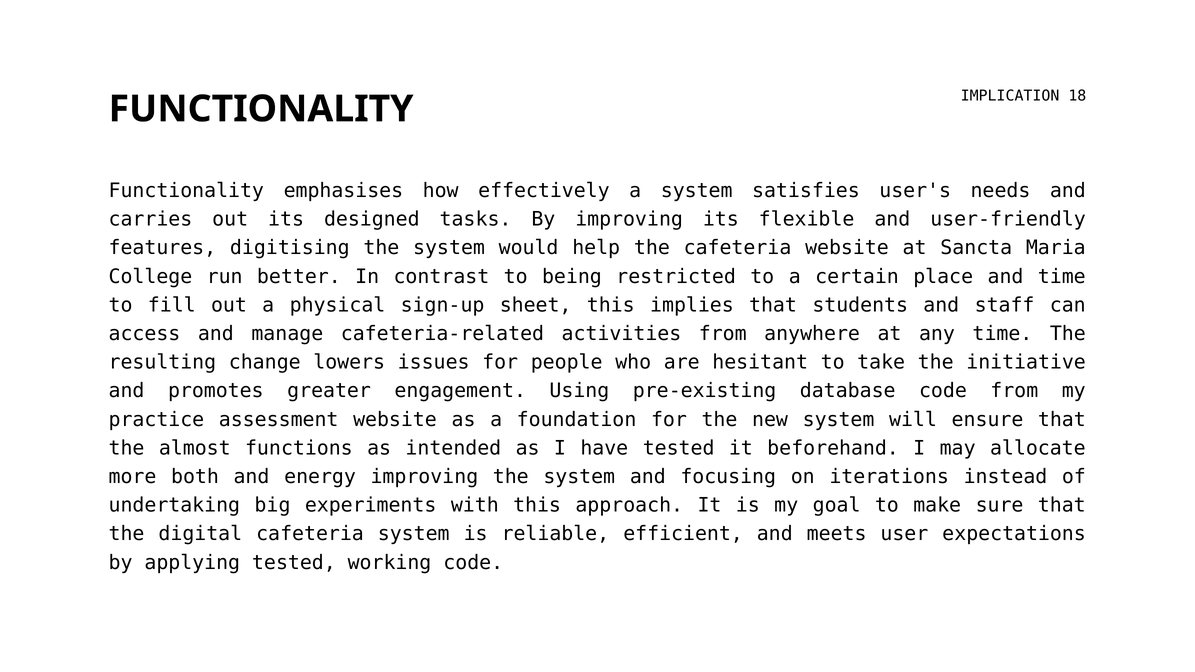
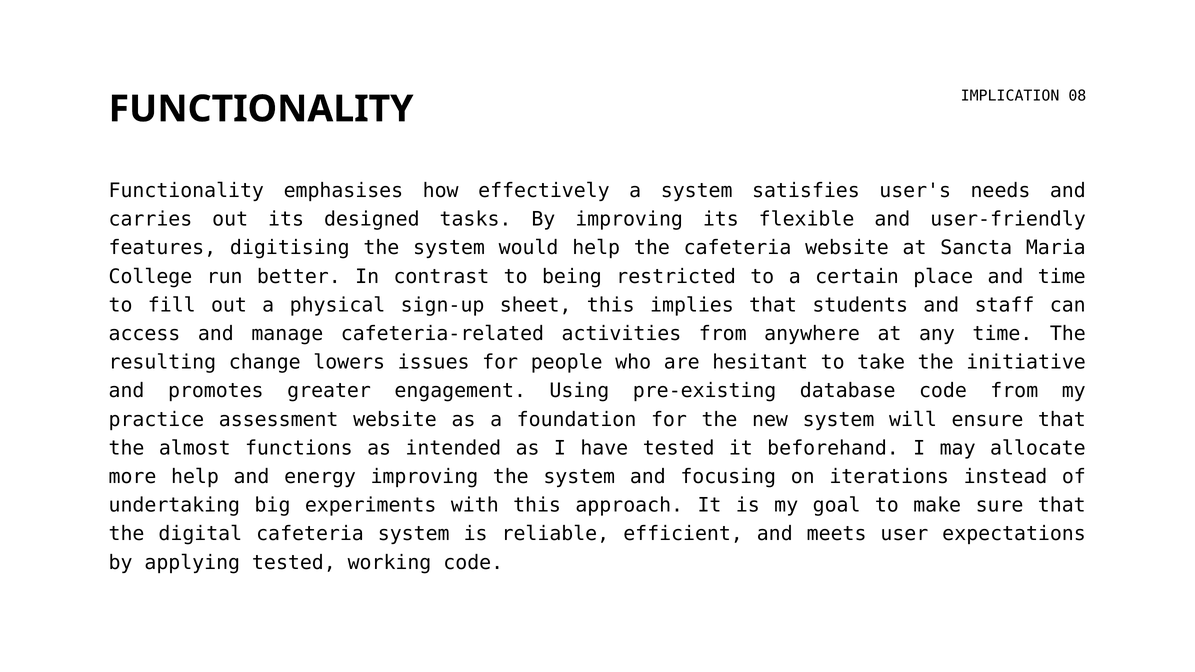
18: 18 -> 08 (1077, 96)
more both: both -> help (195, 477)
